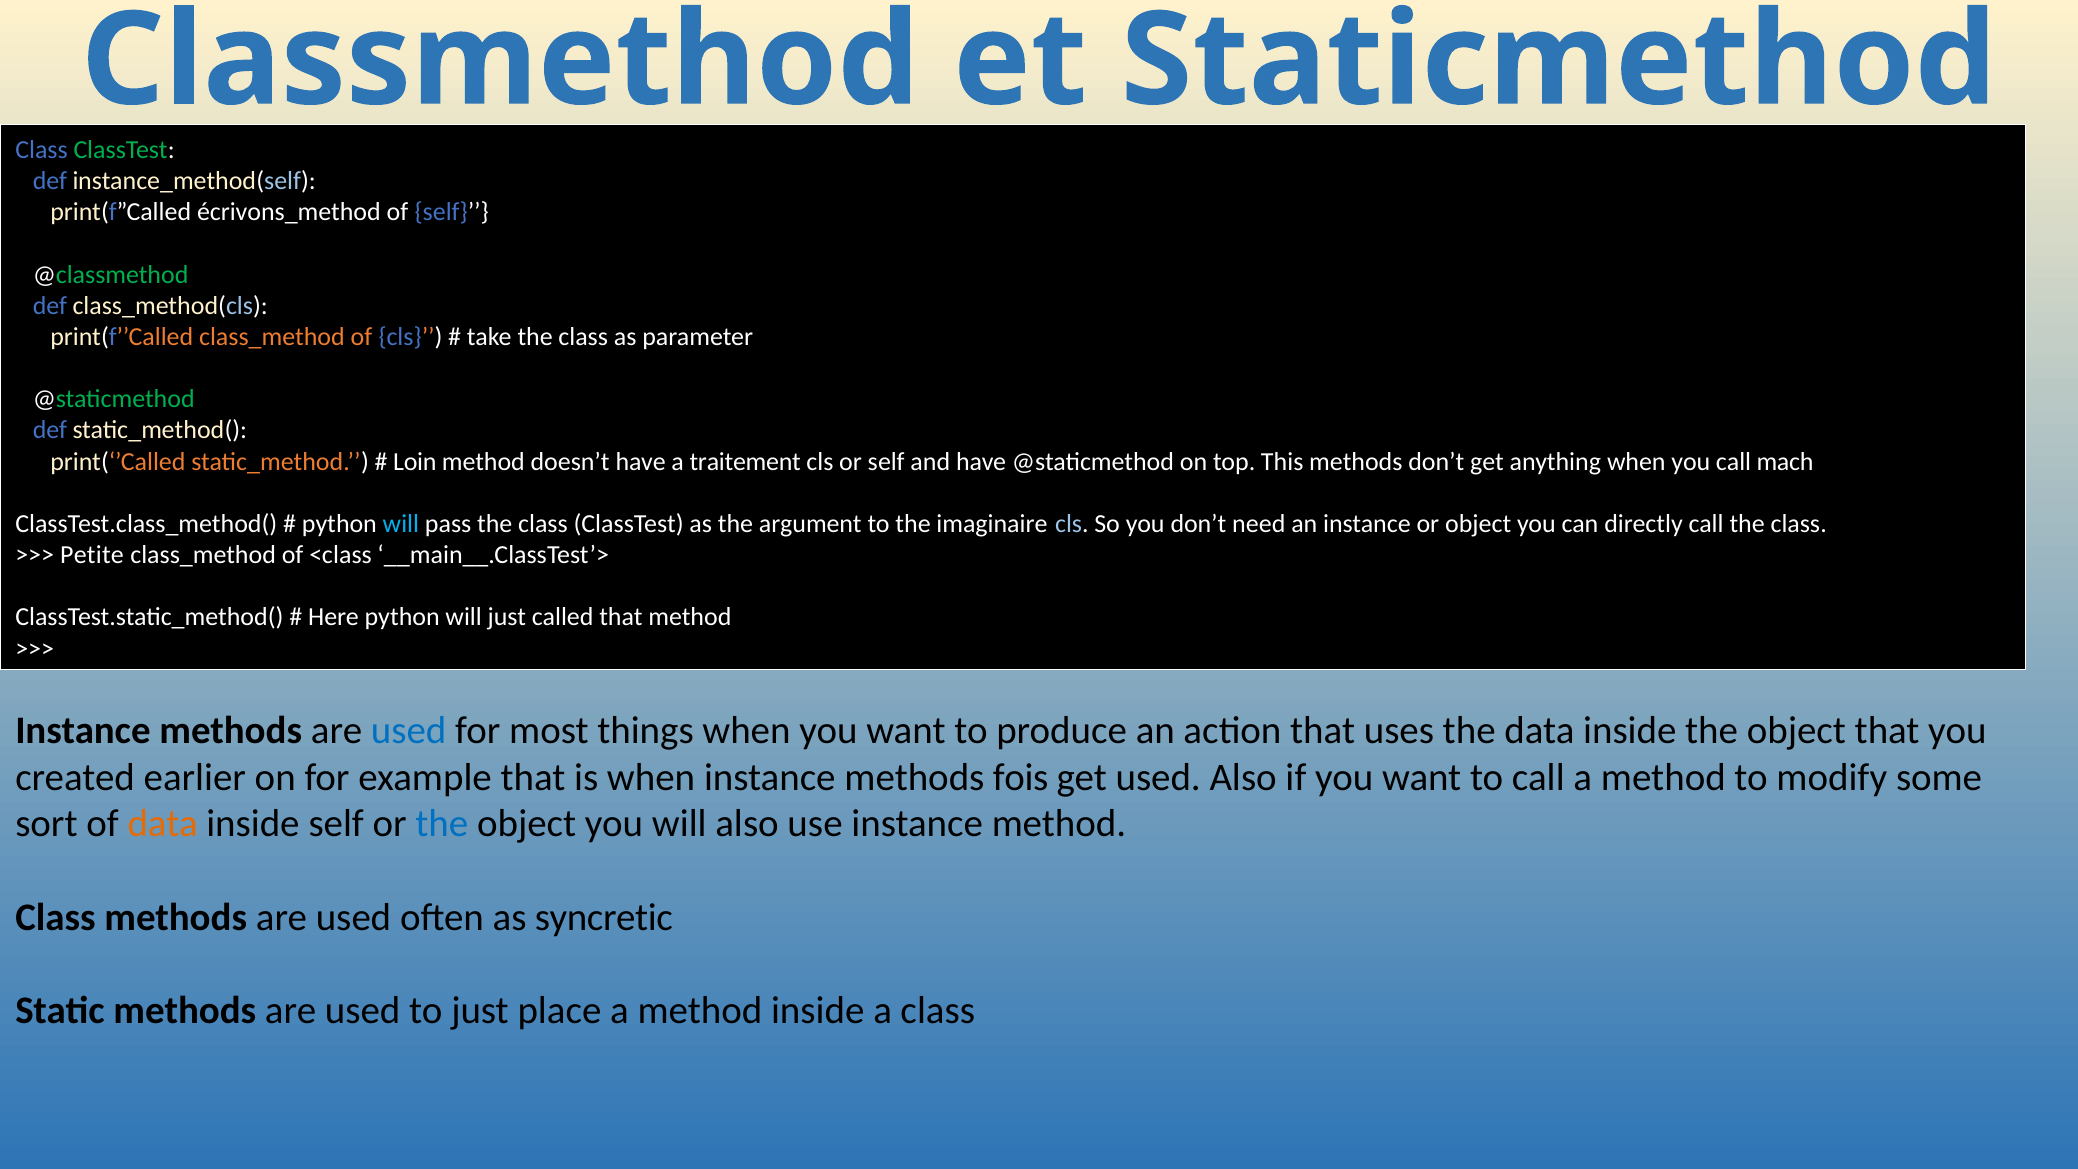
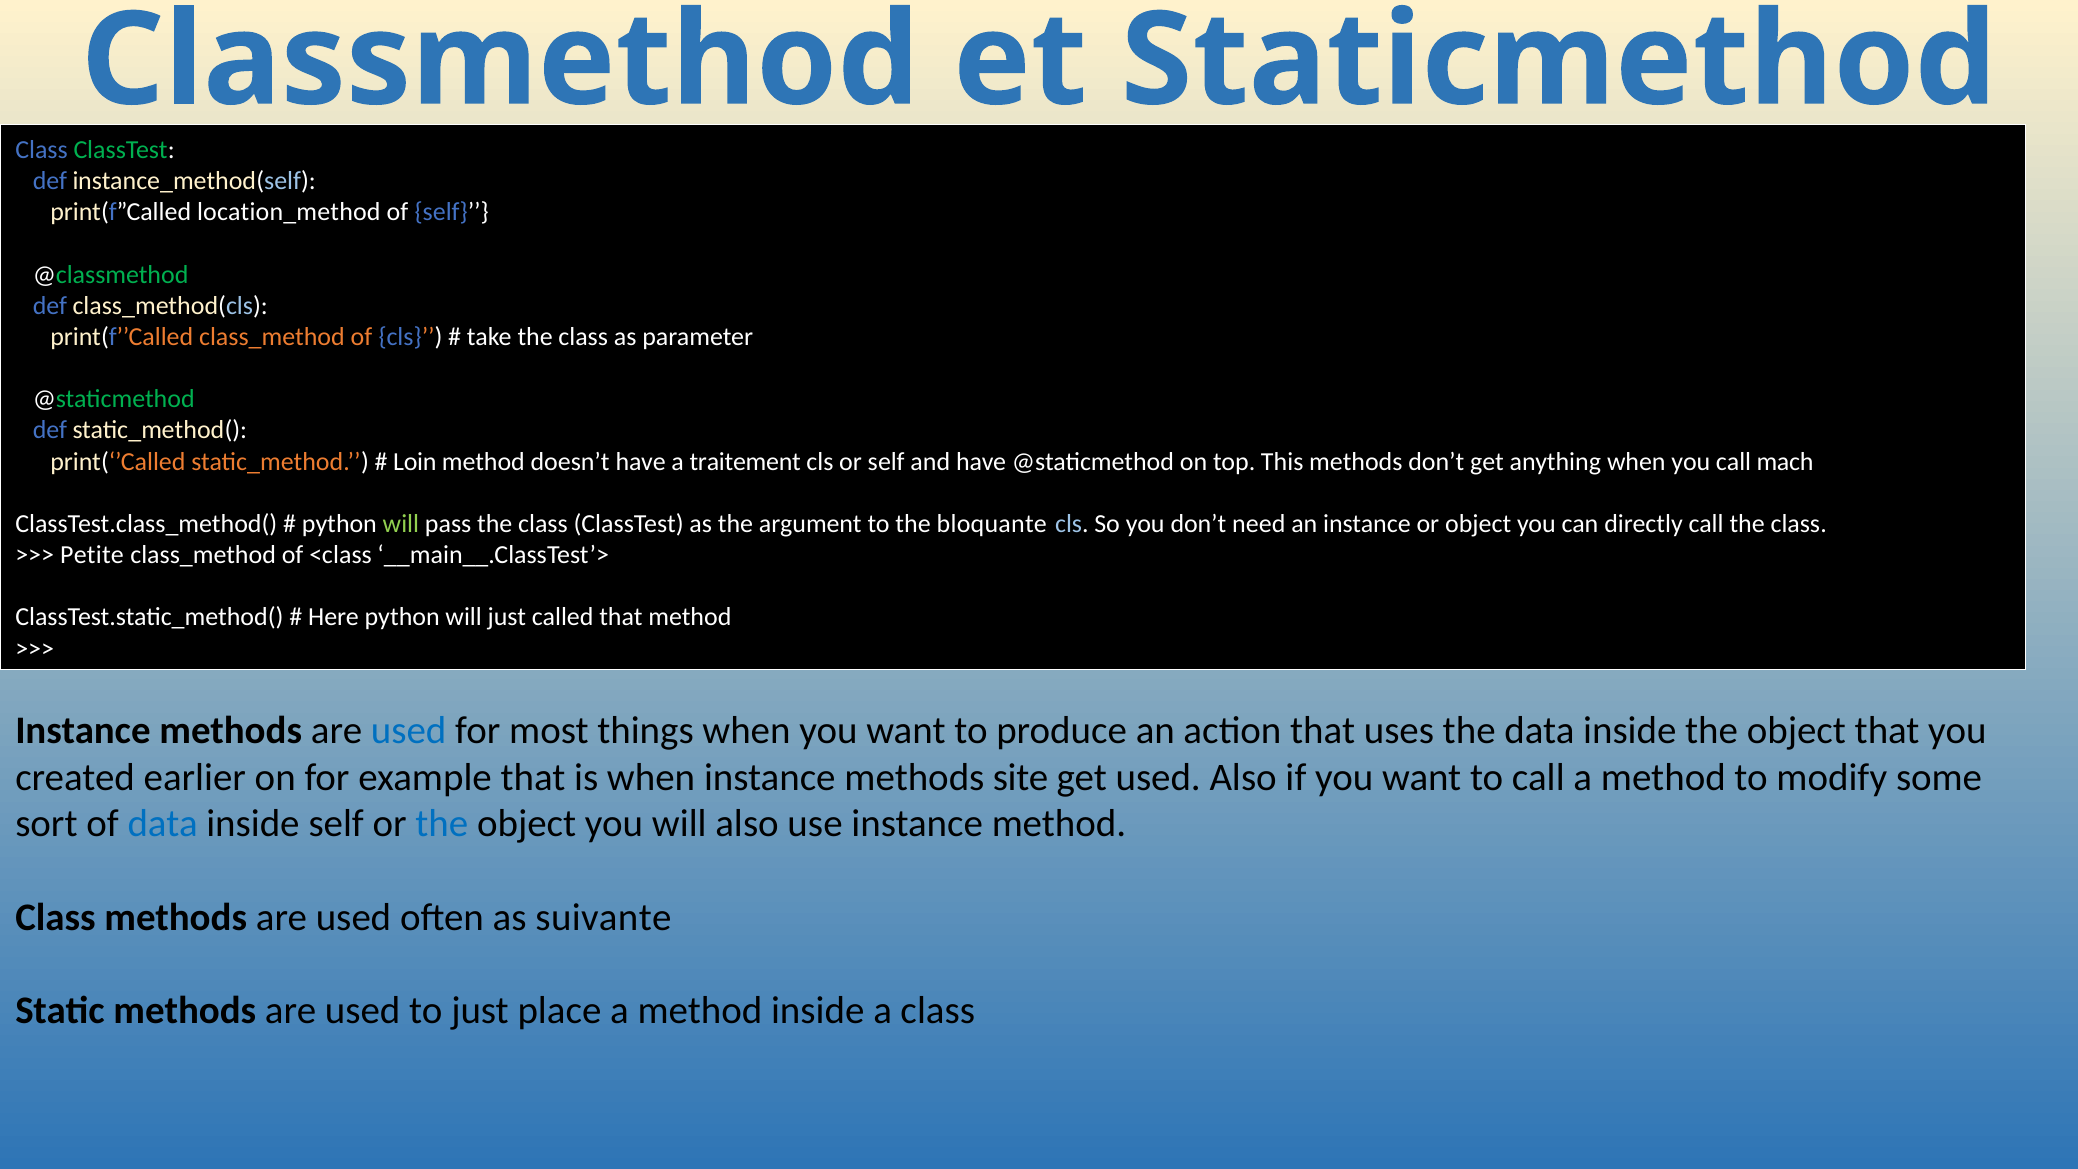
écrivons_method: écrivons_method -> location_method (289, 212)
will colour: light blue -> light green (401, 524)
imaginaire: imaginaire -> bloquante (992, 524)
fois: fois -> site (1021, 777)
data colour: orange -> blue (163, 824)
syncretic: syncretic -> suivante (603, 918)
